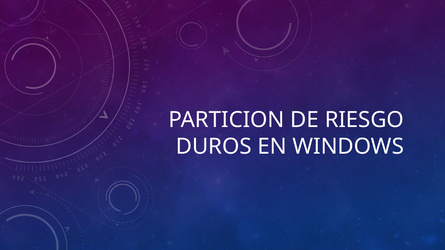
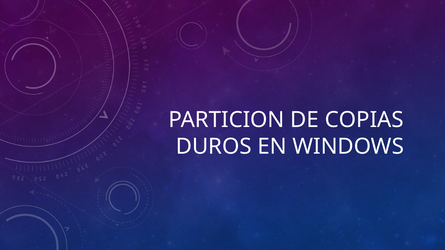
RIESGO: RIESGO -> COPIAS (364, 120)
